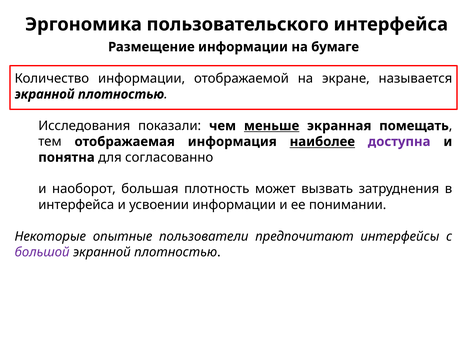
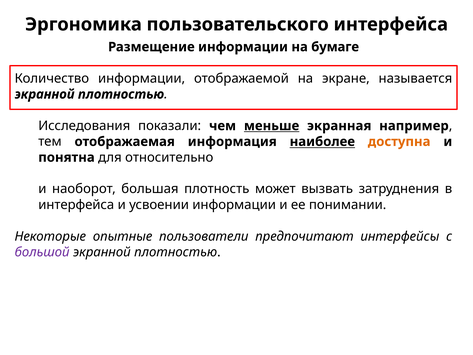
помещать: помещать -> например (414, 126)
доступна colour: purple -> orange (399, 142)
согласованно: согласованно -> относительно (169, 157)
